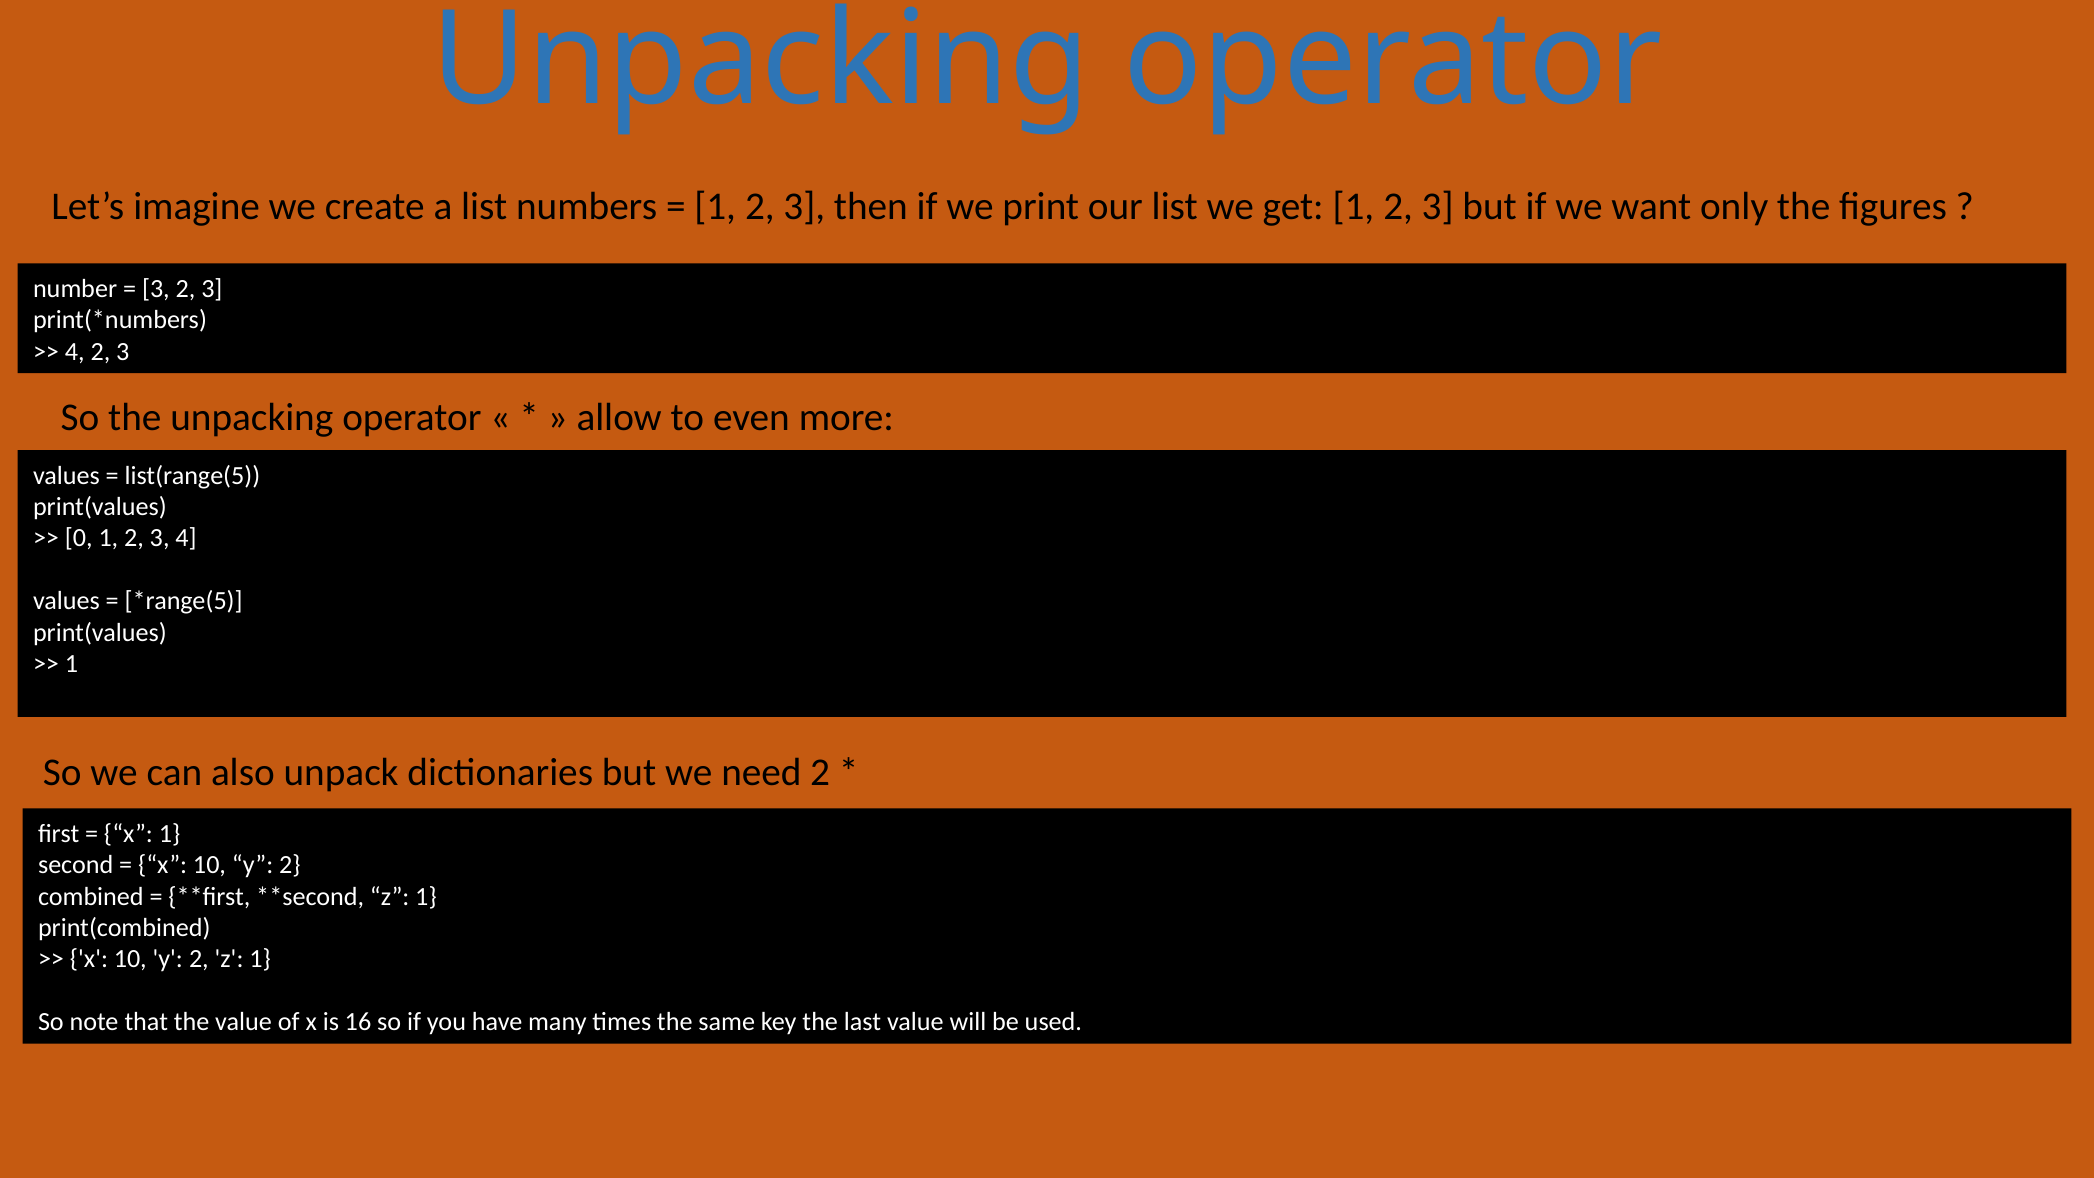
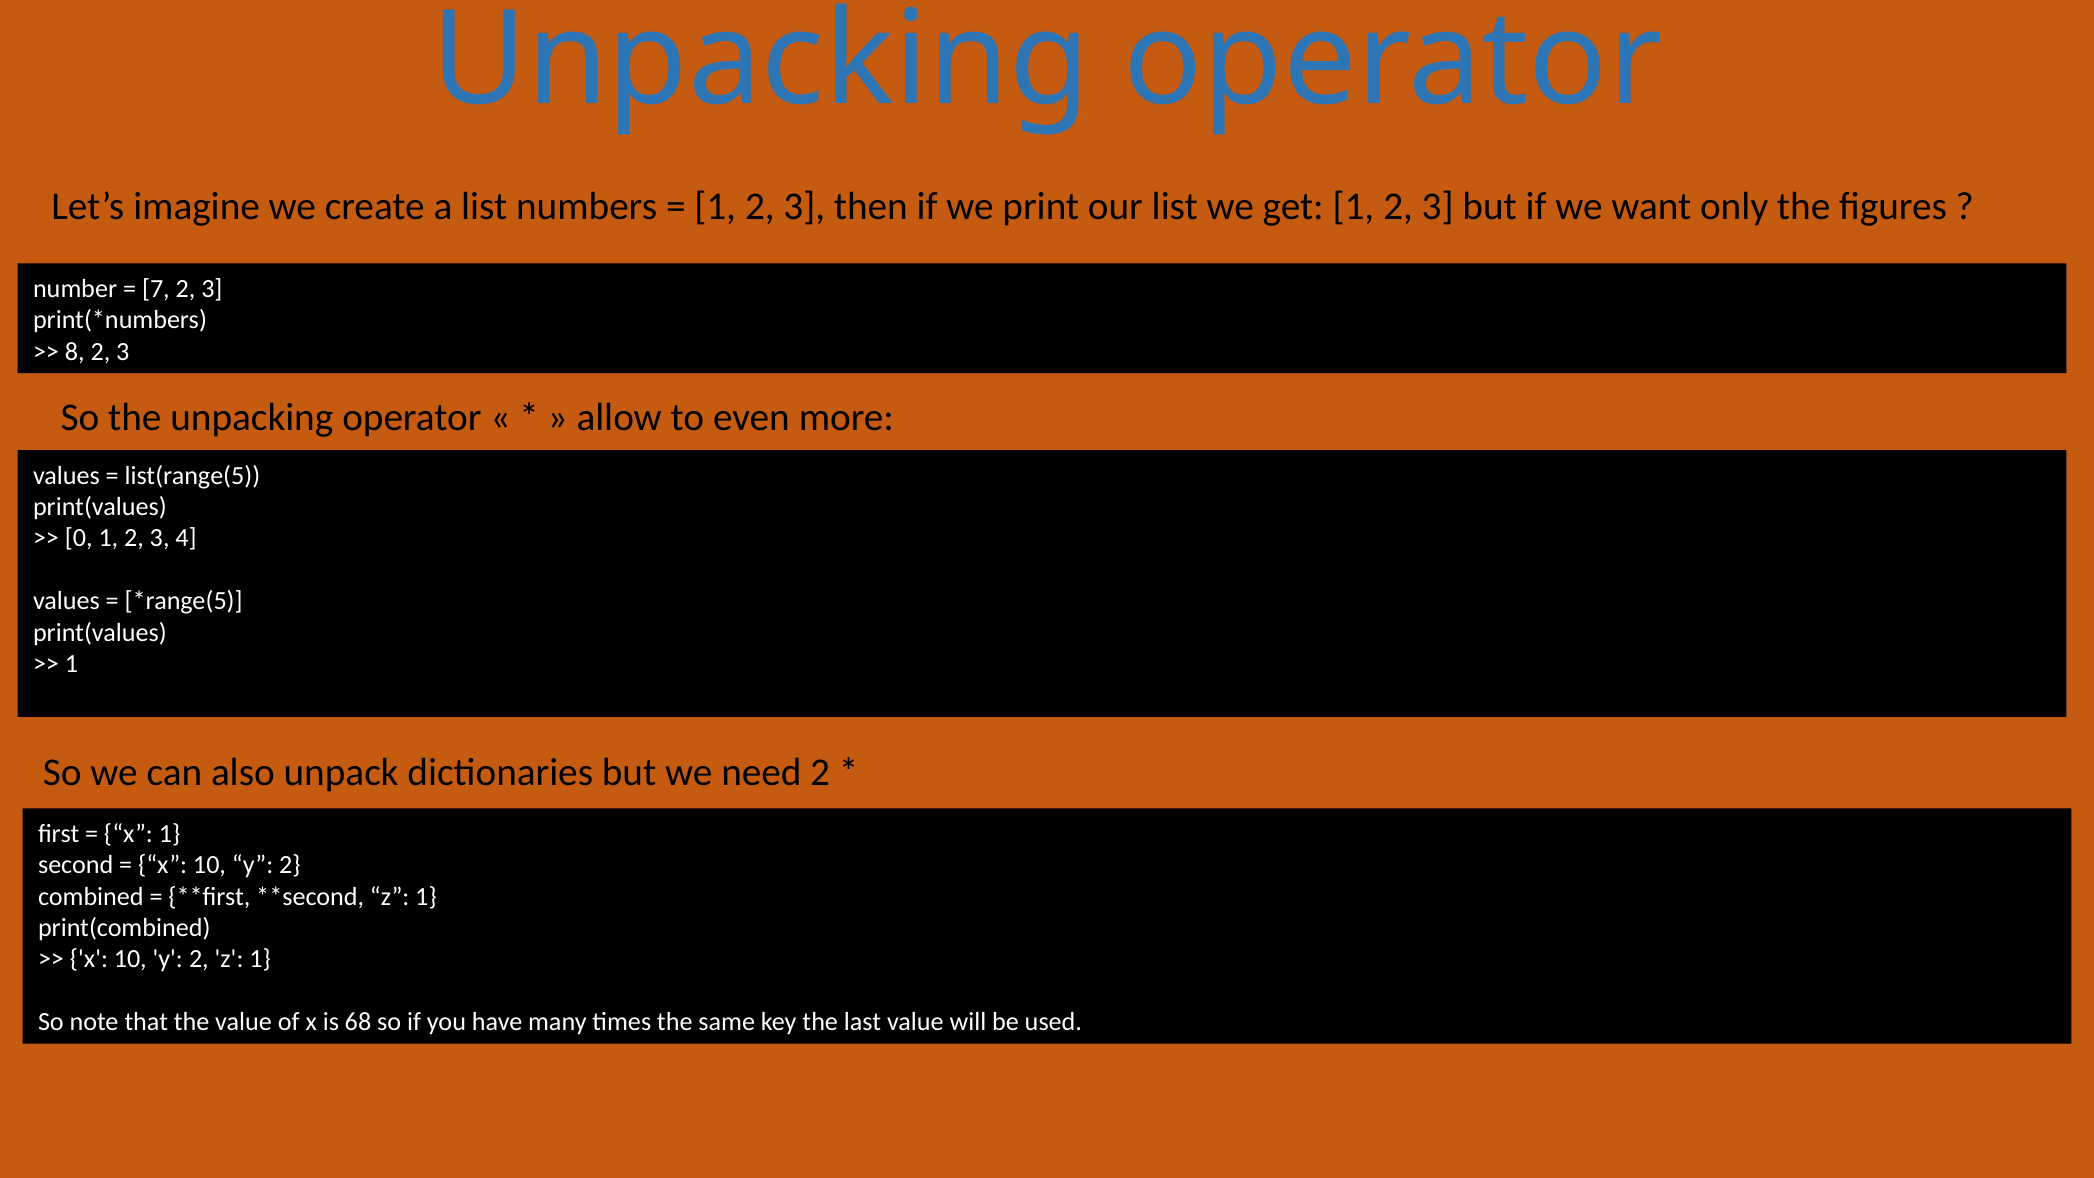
3: 3 -> 7 (156, 289)
4: 4 -> 8 (75, 352)
16: 16 -> 68 (358, 1022)
